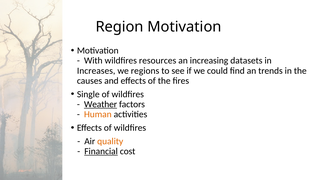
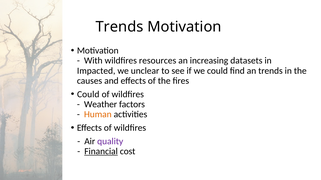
Region: Region -> Trends (120, 27)
Increases: Increases -> Impacted (96, 71)
regions: regions -> unclear (145, 71)
Single: Single -> Could (88, 95)
Weather underline: present -> none (101, 105)
quality colour: orange -> purple (110, 142)
